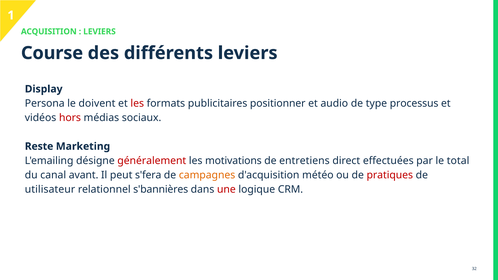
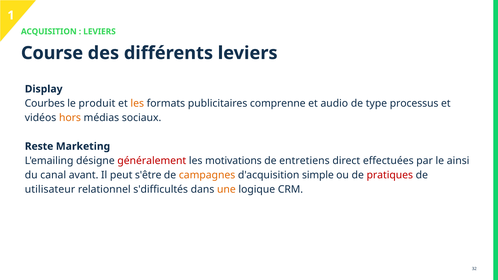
Persona: Persona -> Courbes (45, 103)
doivent: doivent -> produit (97, 103)
les colour: red -> orange (137, 103)
positionner: positionner -> comprenne (278, 103)
hors colour: red -> orange (70, 118)
total: total -> ainsi (458, 161)
s'fera: s'fera -> s'être (148, 175)
météo: météo -> simple (318, 175)
s'bannières: s'bannières -> s'difficultés (161, 189)
une colour: red -> orange (226, 189)
